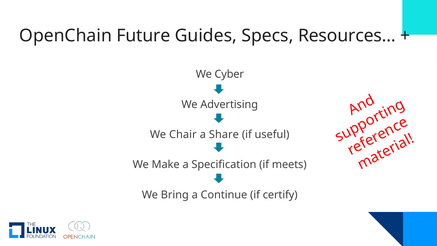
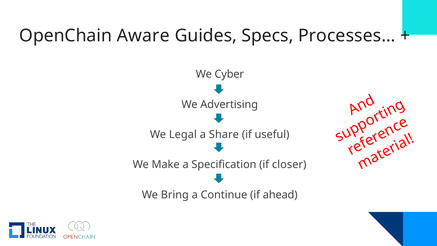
Future: Future -> Aware (143, 36)
Resources…: Resources… -> Processes… (347, 36)
Chair: Chair -> Legal (183, 134)
meets: meets -> closer (289, 165)
certify: certify -> ahead (280, 195)
